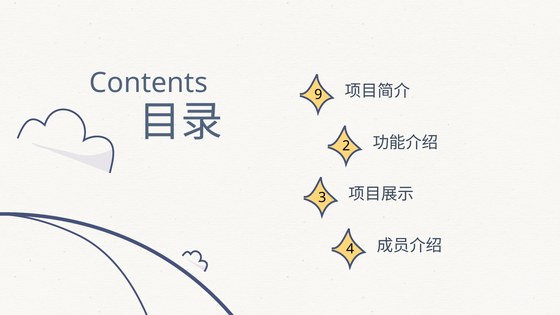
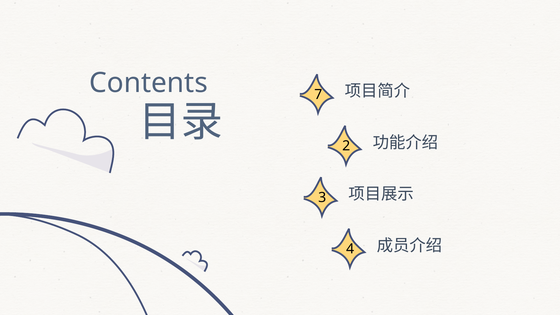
9: 9 -> 7 (318, 95)
